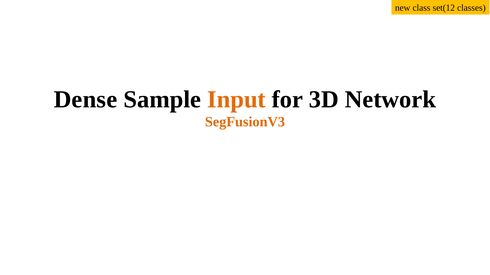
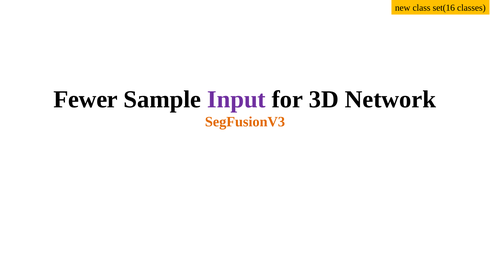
set(12: set(12 -> set(16 (444, 8)
Dense: Dense -> Fewer (86, 100)
Input colour: orange -> purple (237, 100)
